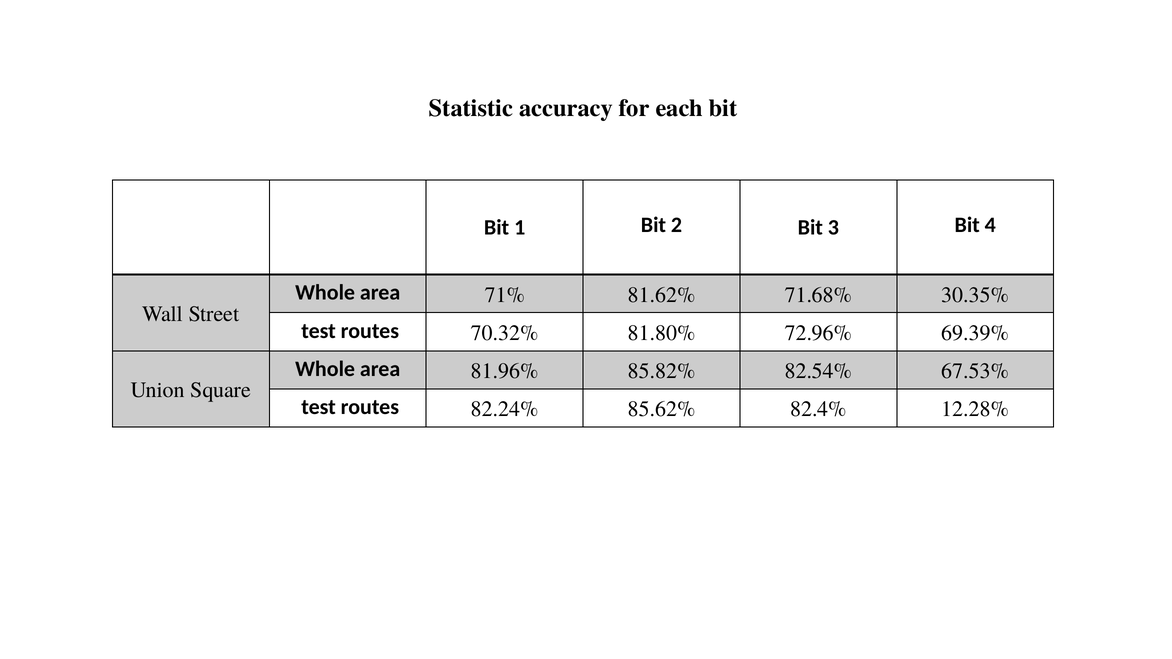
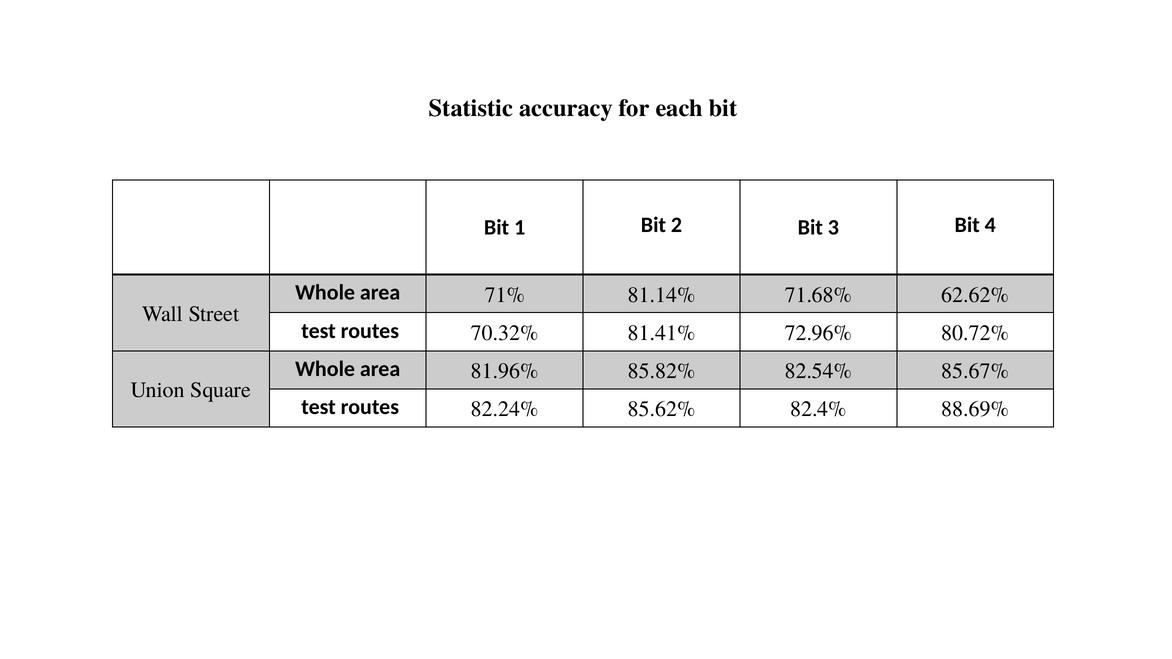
81.62%: 81.62% -> 81.14% (662, 295)
30.35%: 30.35% -> 62.62% (975, 295)
81.80%: 81.80% -> 81.41% (662, 333)
69.39%: 69.39% -> 80.72% (975, 333)
67.53%: 67.53% -> 85.67% (975, 371)
12.28%: 12.28% -> 88.69% (975, 409)
